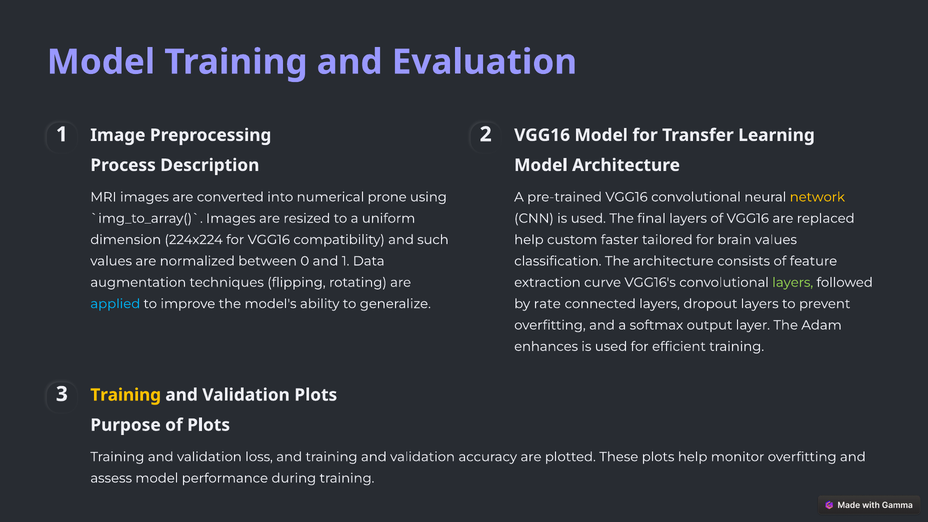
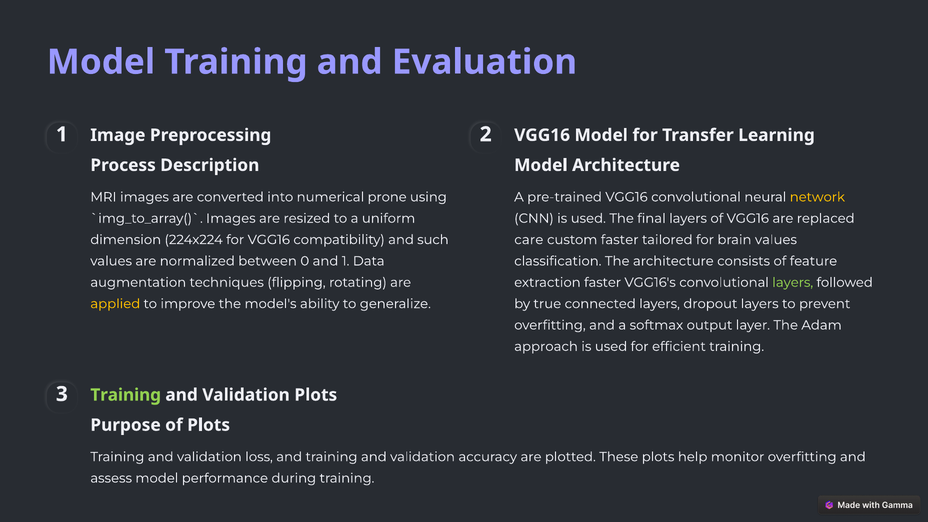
help: help -> care (529, 240)
extraction curve: curve -> faster (603, 282)
applied colour: light blue -> yellow (115, 304)
rate: rate -> true (547, 304)
enhances: enhances -> approach (546, 346)
Training colour: yellow -> light green (126, 395)
